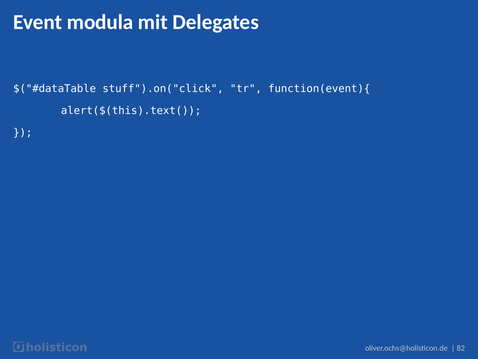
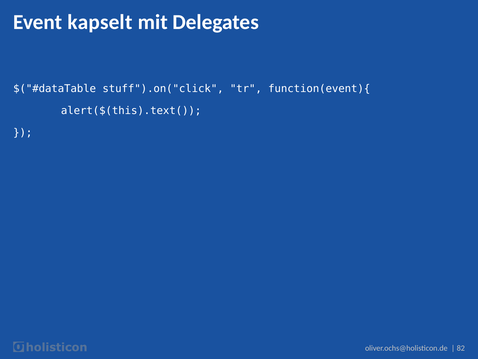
modula: modula -> kapselt (100, 22)
